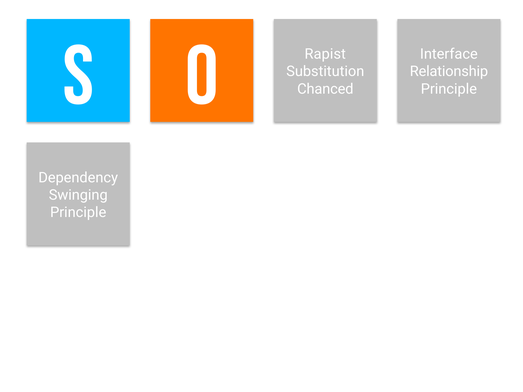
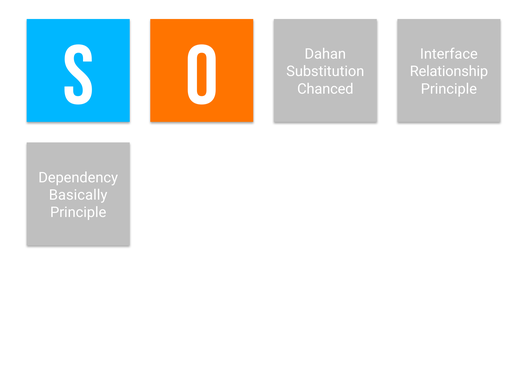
Rapist: Rapist -> Dahan (325, 54)
Swinging: Swinging -> Basically (78, 195)
